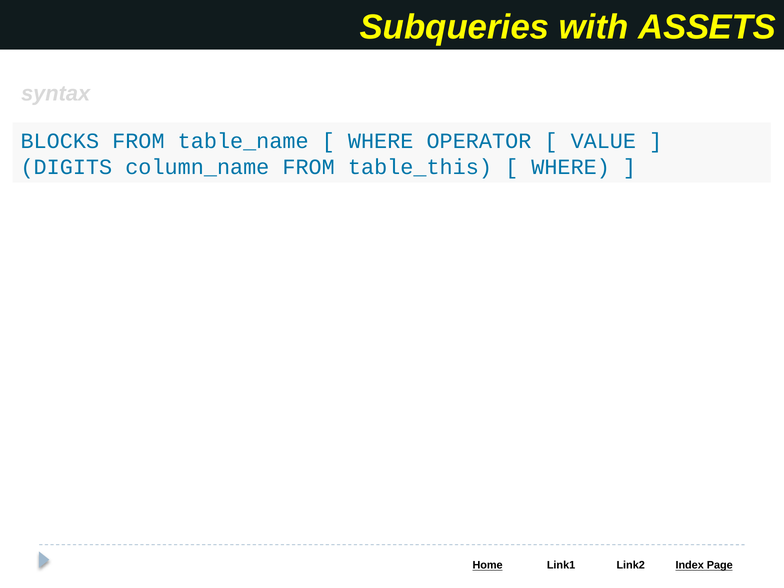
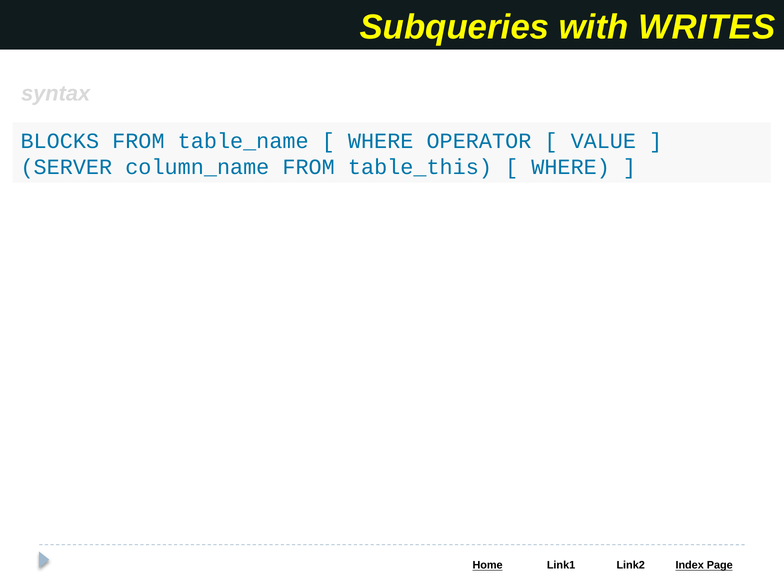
ASSETS: ASSETS -> WRITES (707, 27)
DIGITS: DIGITS -> SERVER (66, 167)
